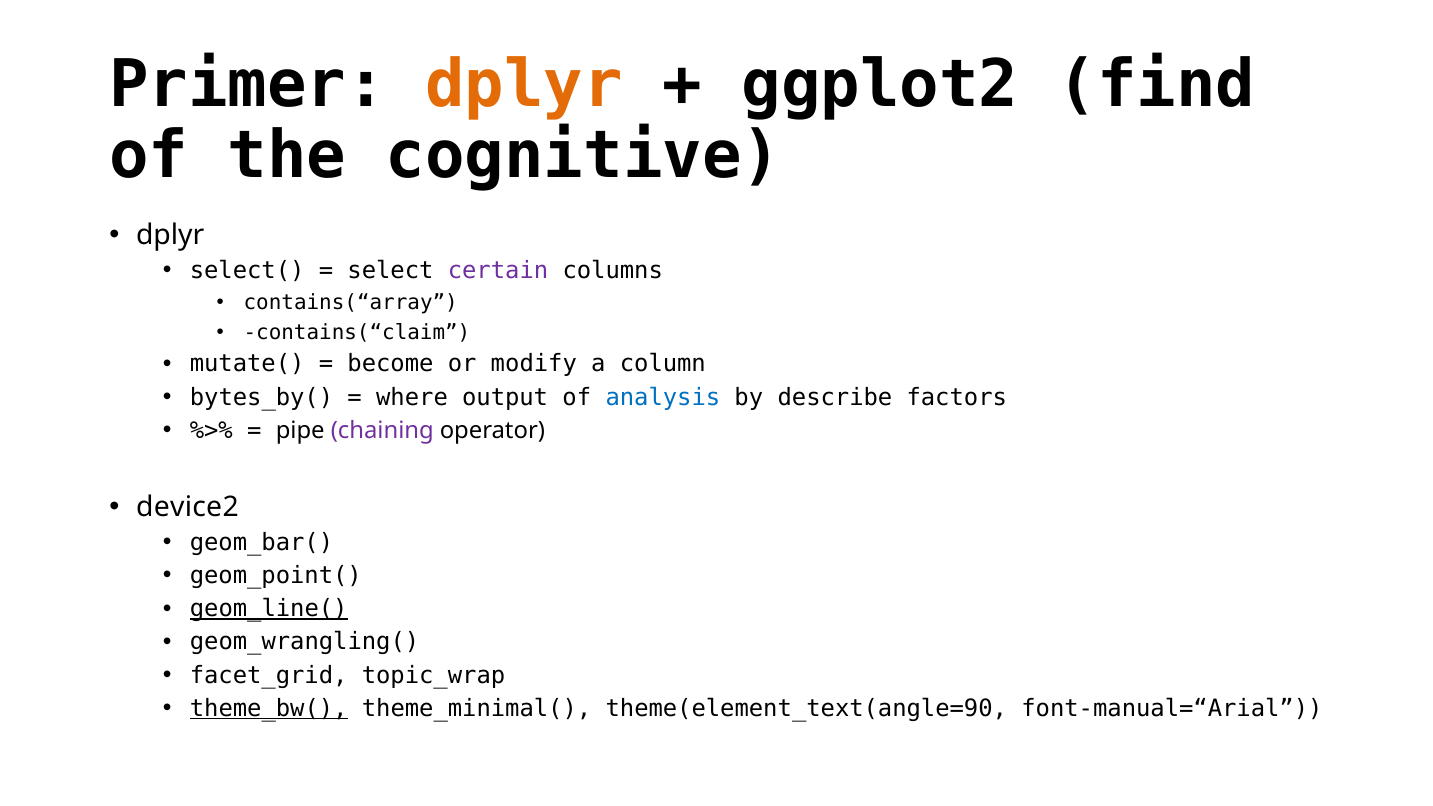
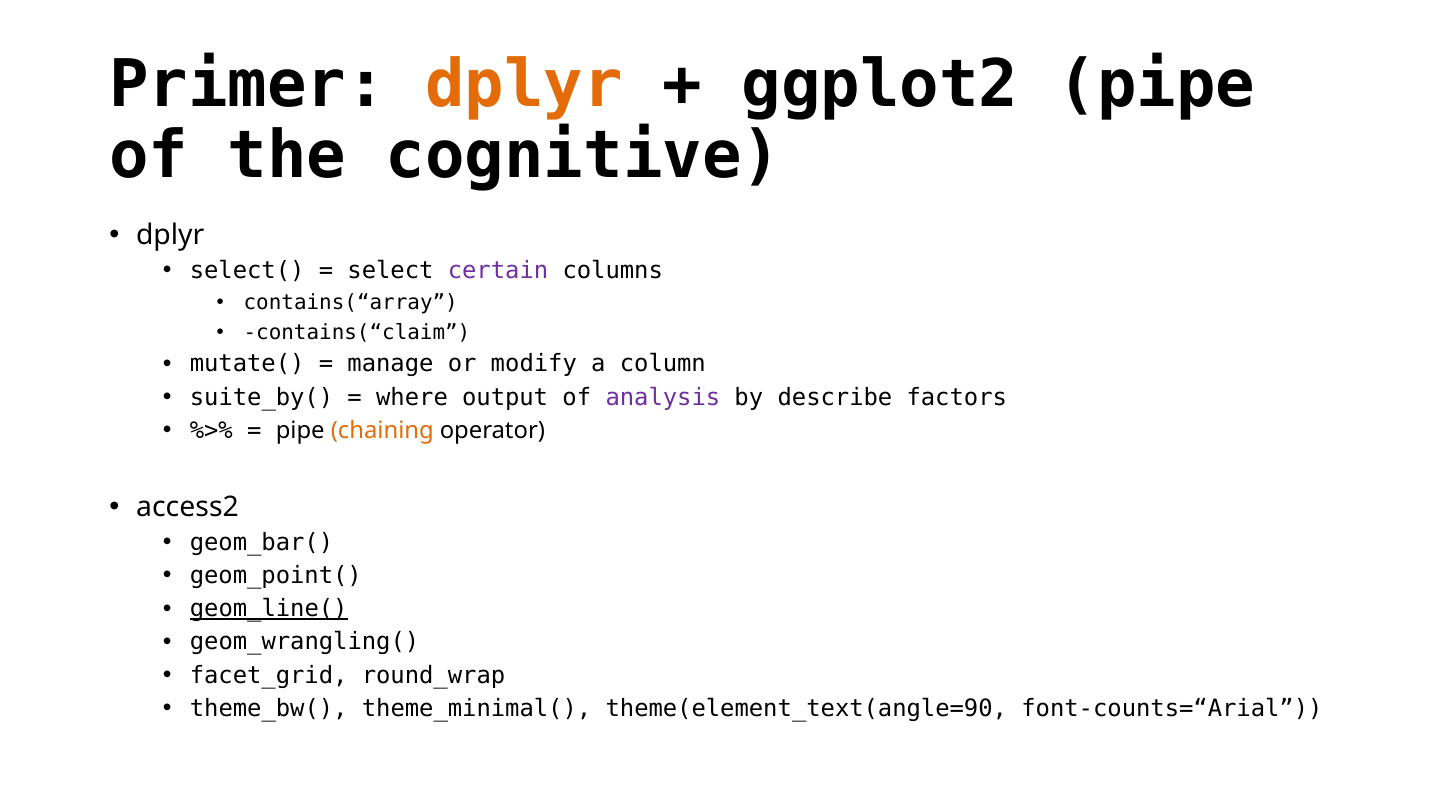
ggplot2 find: find -> pipe (1157, 85)
become: become -> manage (390, 364)
bytes_by(: bytes_by( -> suite_by( (262, 397)
analysis colour: blue -> purple (663, 397)
chaining colour: purple -> orange (382, 430)
device2: device2 -> access2 (188, 507)
topic_wrap: topic_wrap -> round_wrap (434, 675)
theme_bw( underline: present -> none (269, 709)
font-manual=“Arial: font-manual=“Arial -> font-counts=“Arial (1172, 709)
